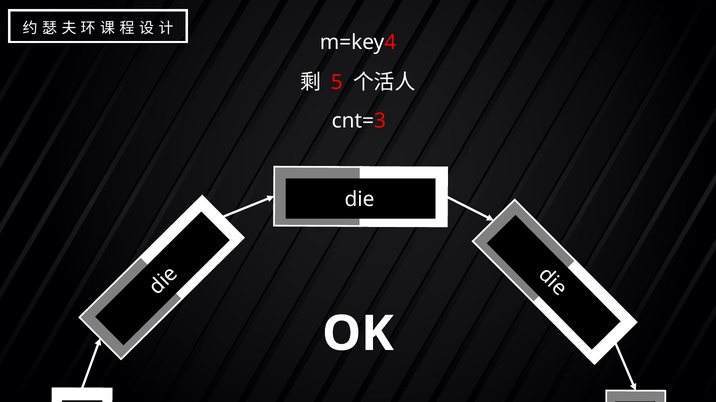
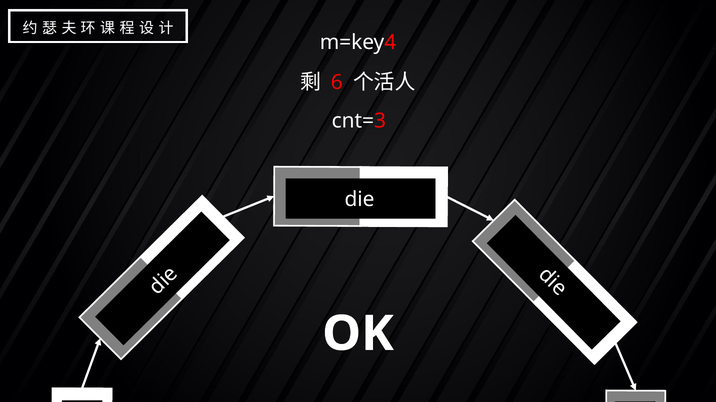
5: 5 -> 6 (337, 83)
